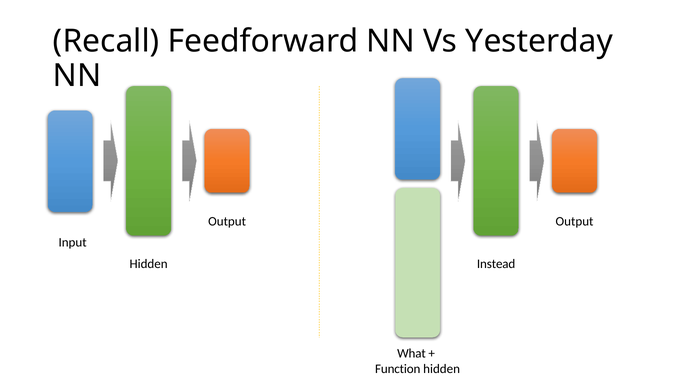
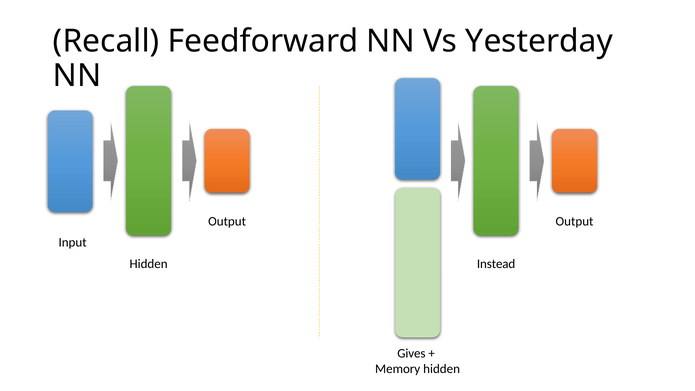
What: What -> Gives (411, 353)
Function: Function -> Memory (398, 369)
